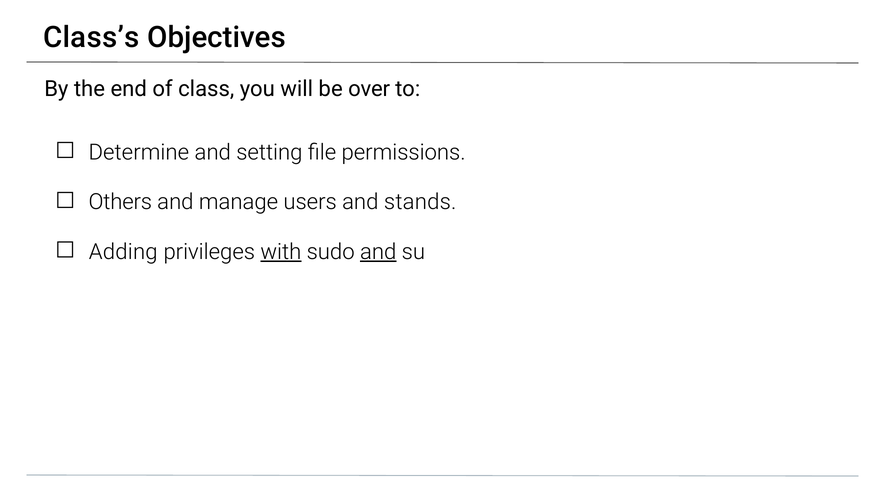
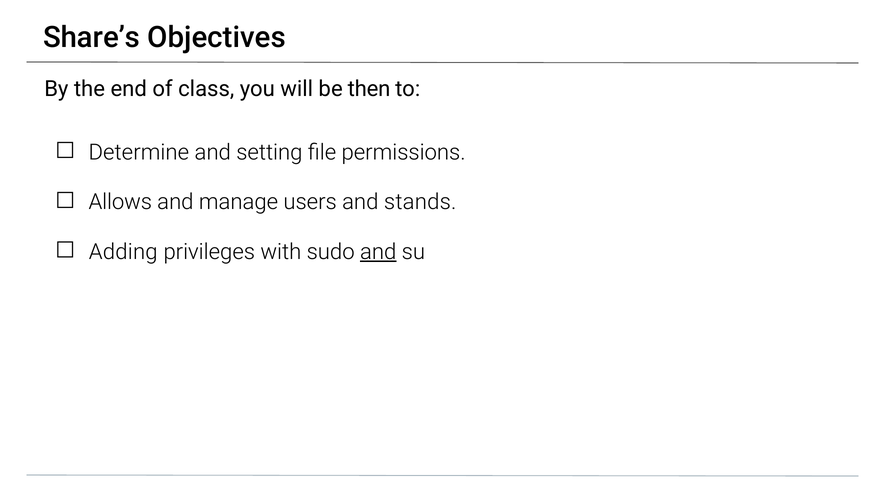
Class’s: Class’s -> Share’s (92, 37)
over: over -> then (369, 89)
Others: Others -> Allows (120, 202)
with underline: present -> none (281, 252)
